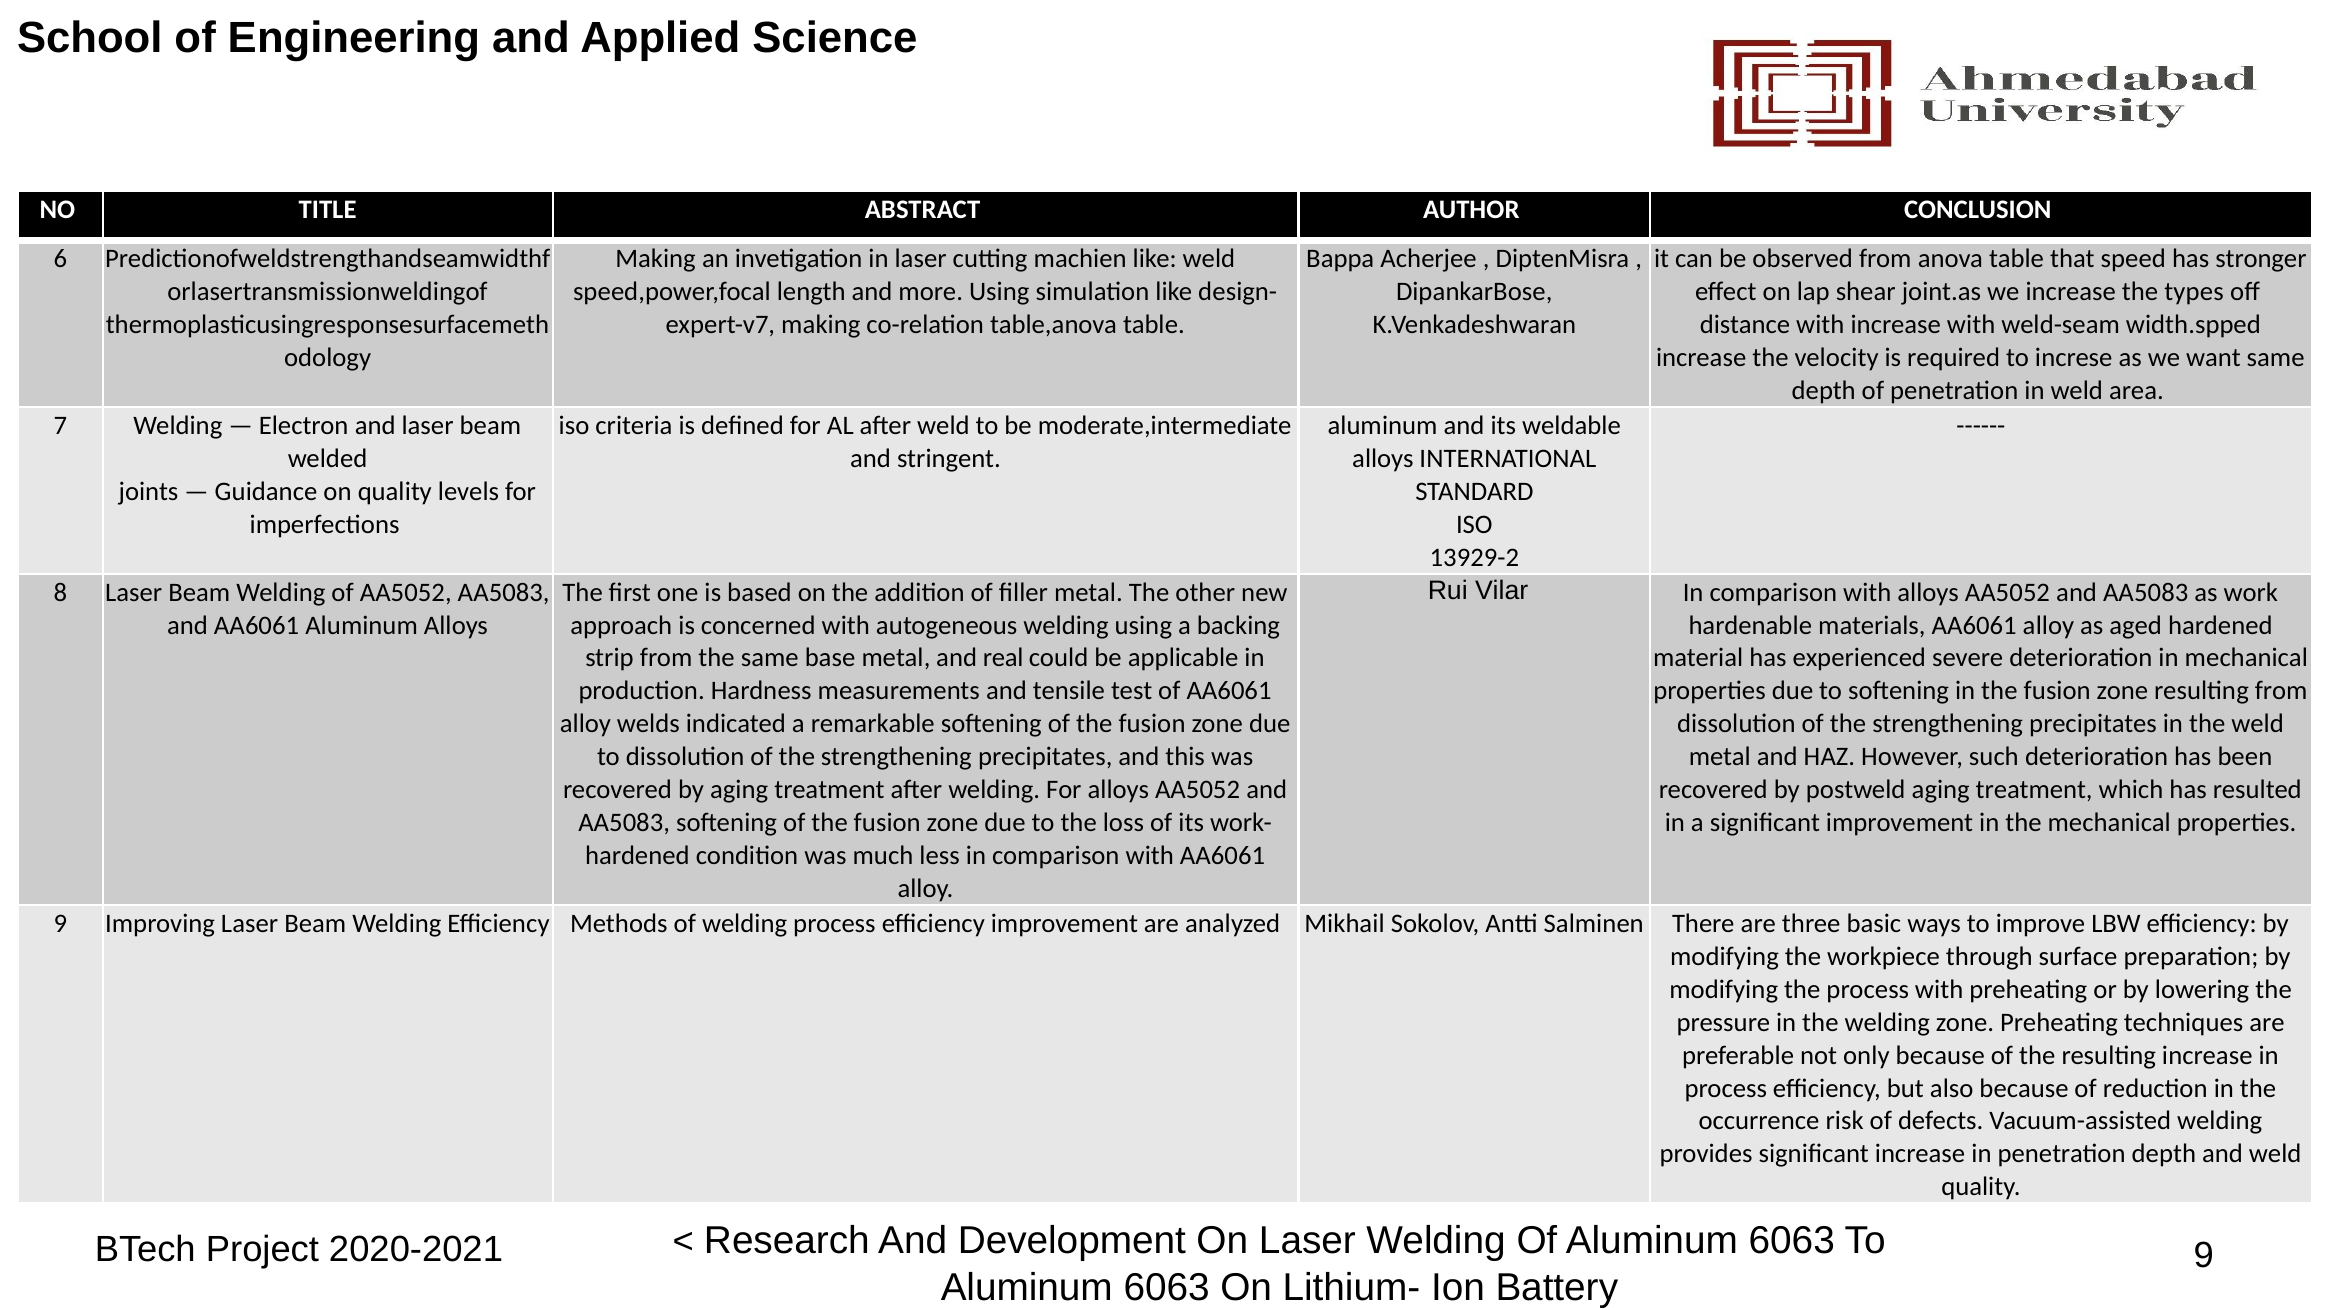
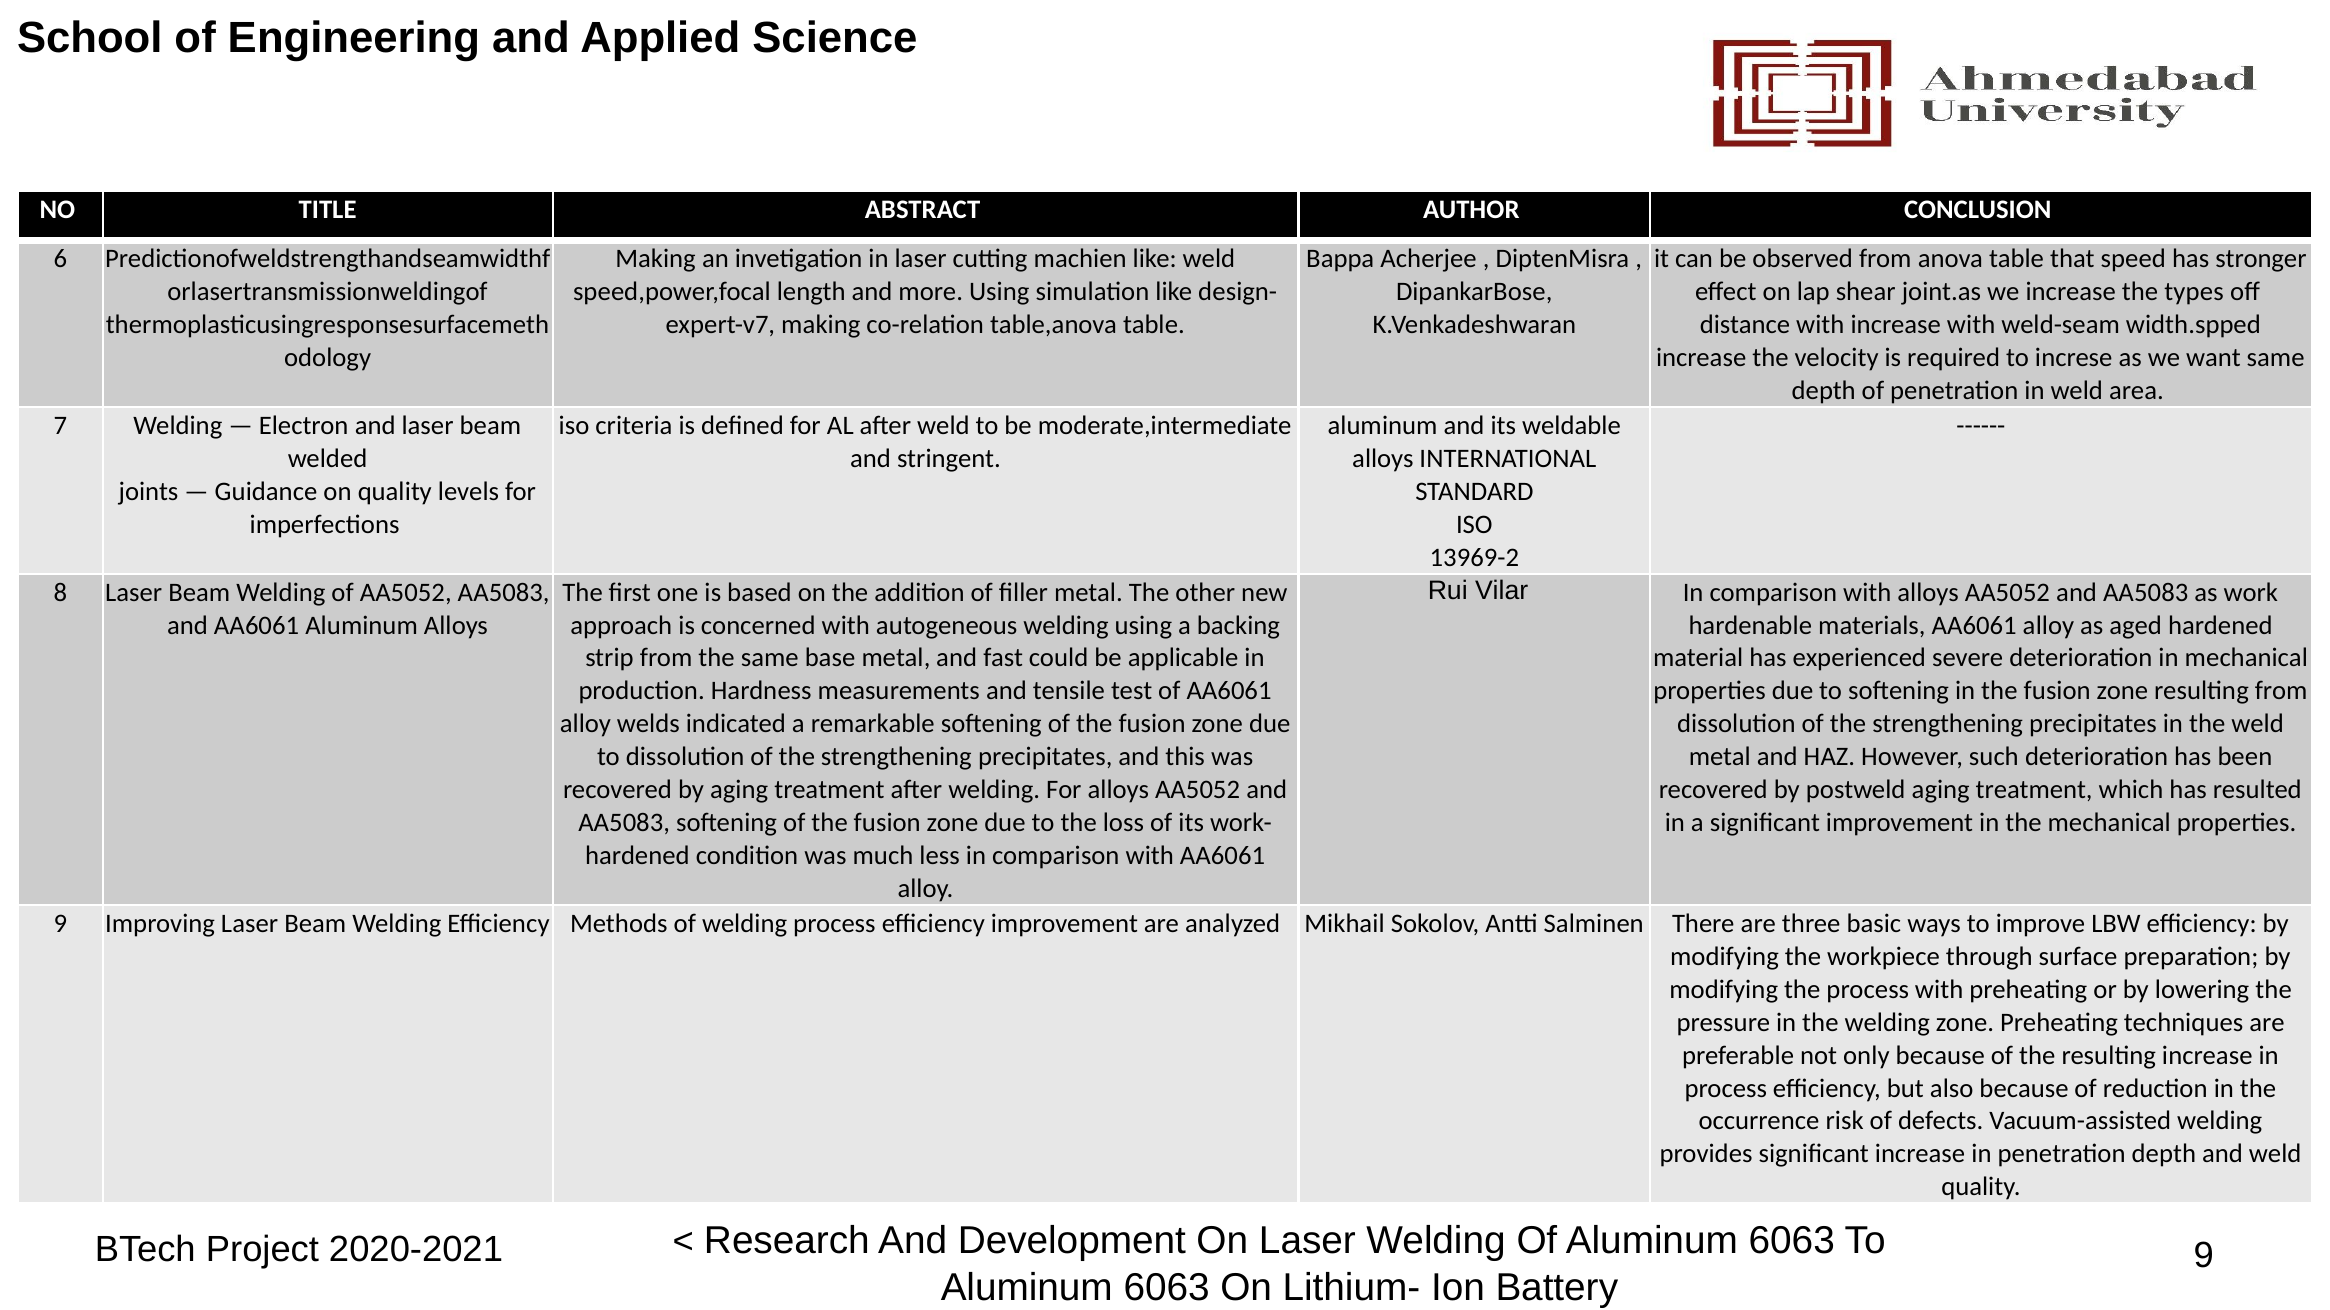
13929-2: 13929-2 -> 13969-2 (1474, 558)
real: real -> fast (1003, 658)
